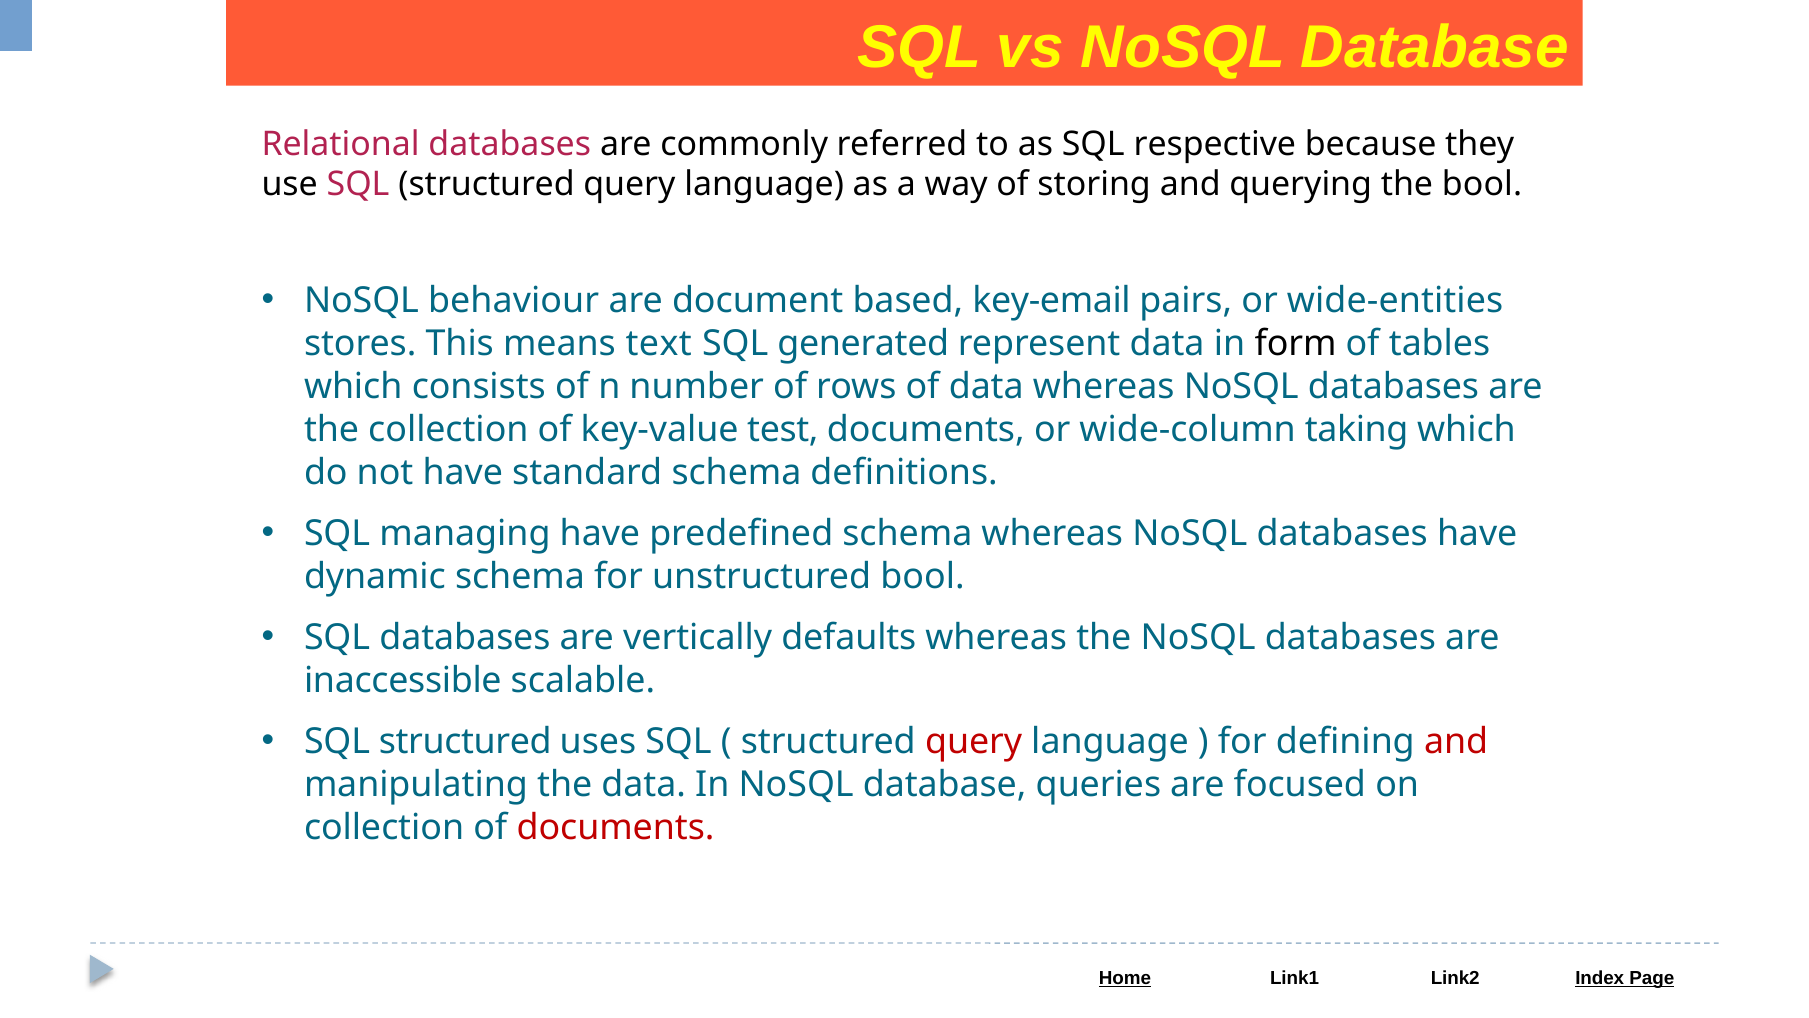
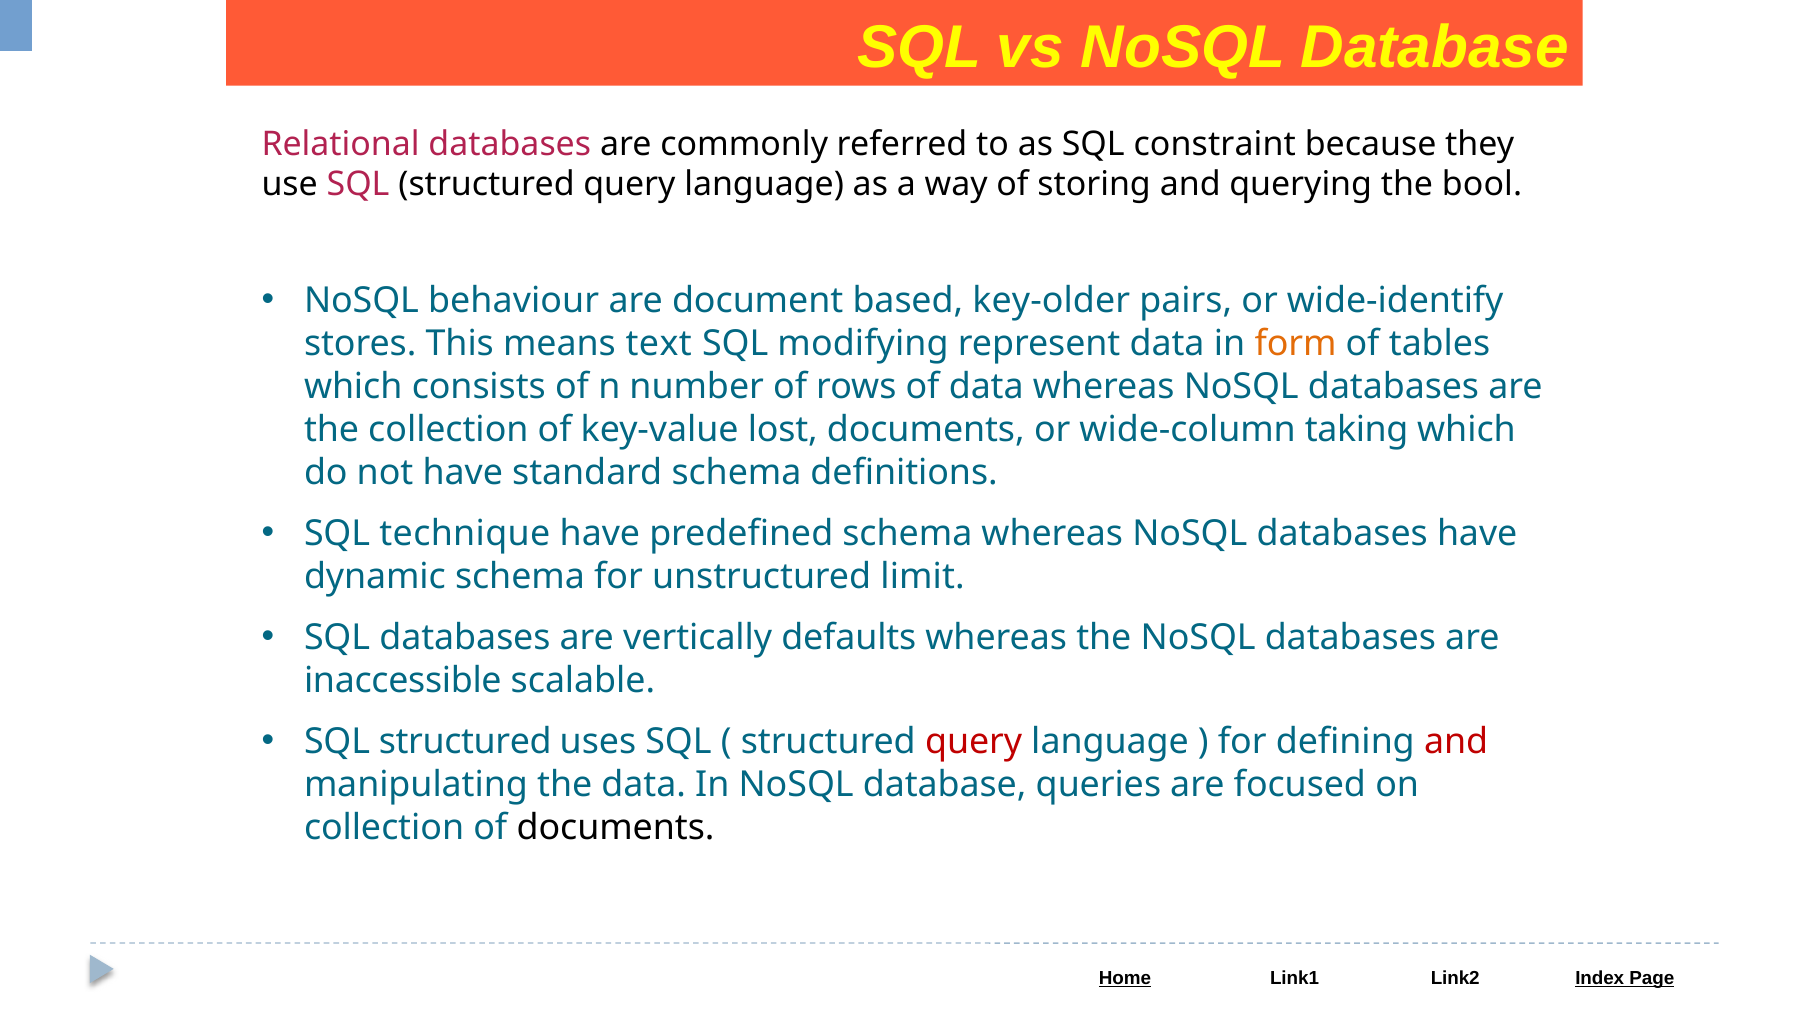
respective: respective -> constraint (1215, 144)
key-email: key-email -> key-older (1051, 301)
wide-entities: wide-entities -> wide-identify (1395, 301)
generated: generated -> modifying (863, 344)
form colour: black -> orange (1296, 344)
test: test -> lost (783, 430)
managing: managing -> technique (465, 534)
unstructured bool: bool -> limit (923, 577)
documents colour: red -> black (616, 827)
